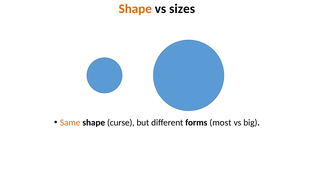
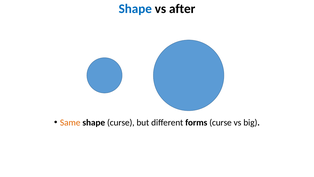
Shape colour: orange -> blue (135, 9)
sizes: sizes -> after (182, 9)
forms most: most -> curse (221, 122)
